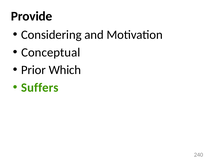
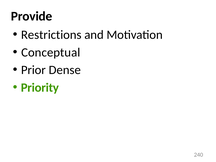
Considering: Considering -> Restrictions (51, 35)
Which: Which -> Dense (65, 70)
Suffers: Suffers -> Priority (40, 88)
